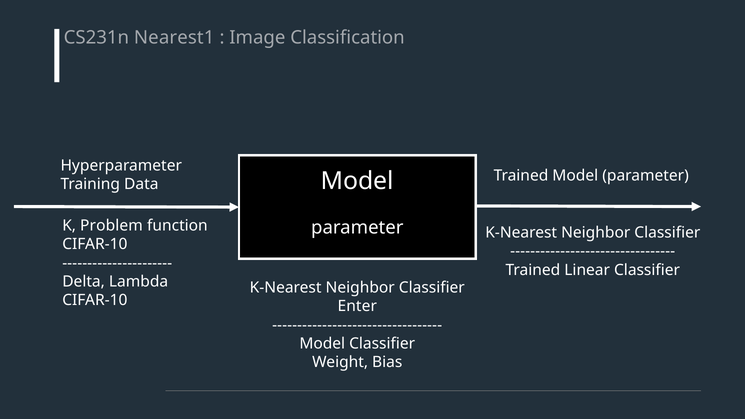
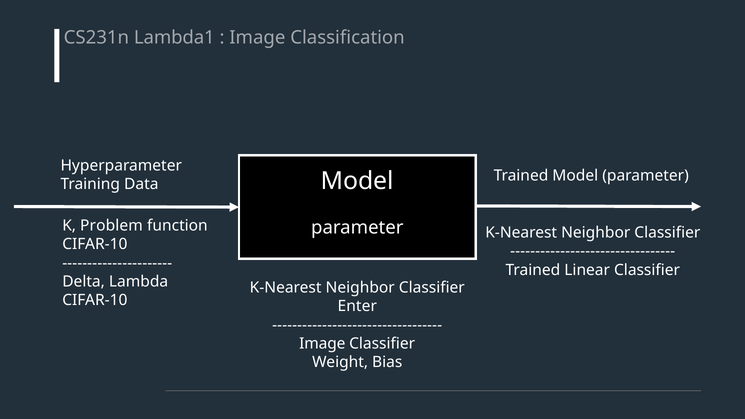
Nearest1: Nearest1 -> Lambda1 (174, 38)
Model: Model -> Image (322, 344)
